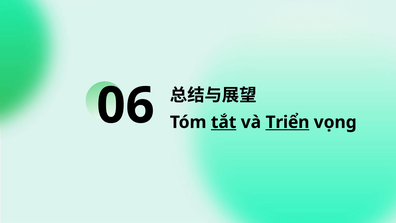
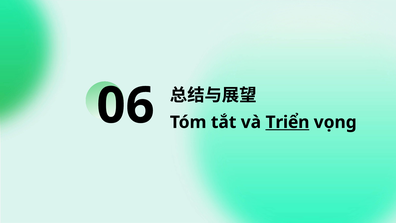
tắt underline: present -> none (224, 122)
